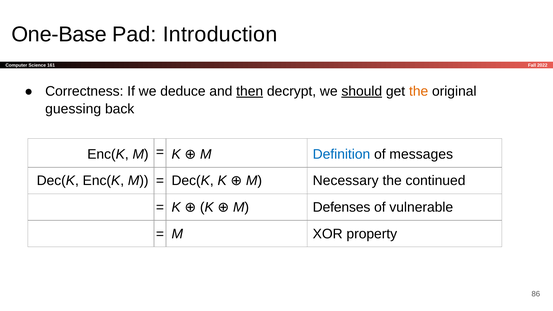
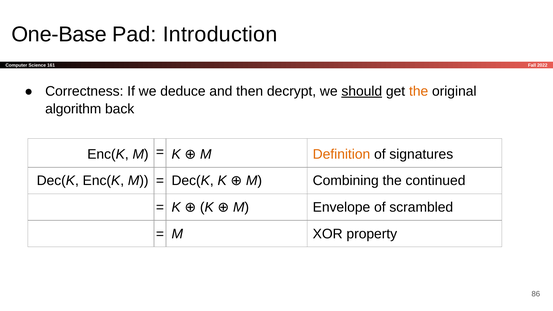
then underline: present -> none (250, 91)
guessing: guessing -> algorithm (73, 109)
Definition colour: blue -> orange (341, 154)
messages: messages -> signatures (421, 154)
Necessary: Necessary -> Combining (346, 181)
Defenses: Defenses -> Envelope (341, 207)
vulnerable: vulnerable -> scrambled (421, 207)
